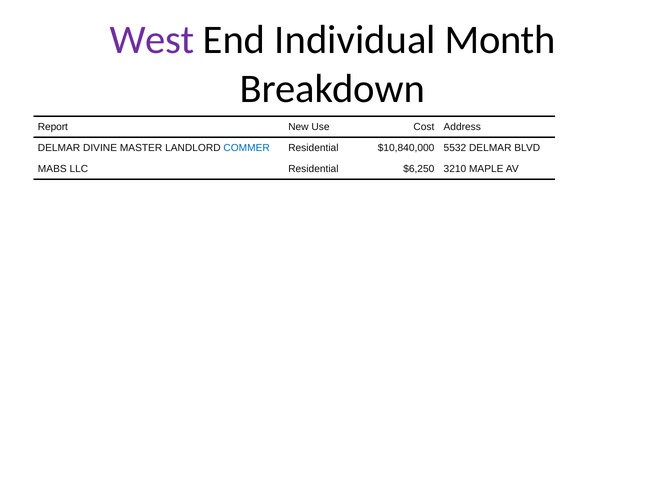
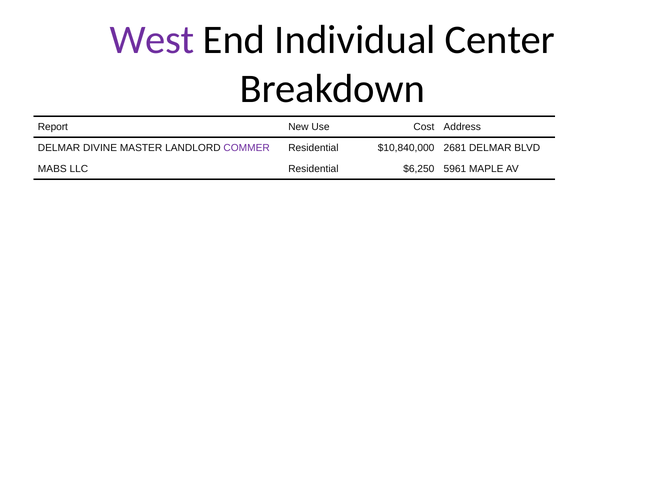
Month: Month -> Center (500, 40)
COMMER colour: blue -> purple (247, 148)
5532: 5532 -> 2681 (455, 148)
3210: 3210 -> 5961 (455, 169)
